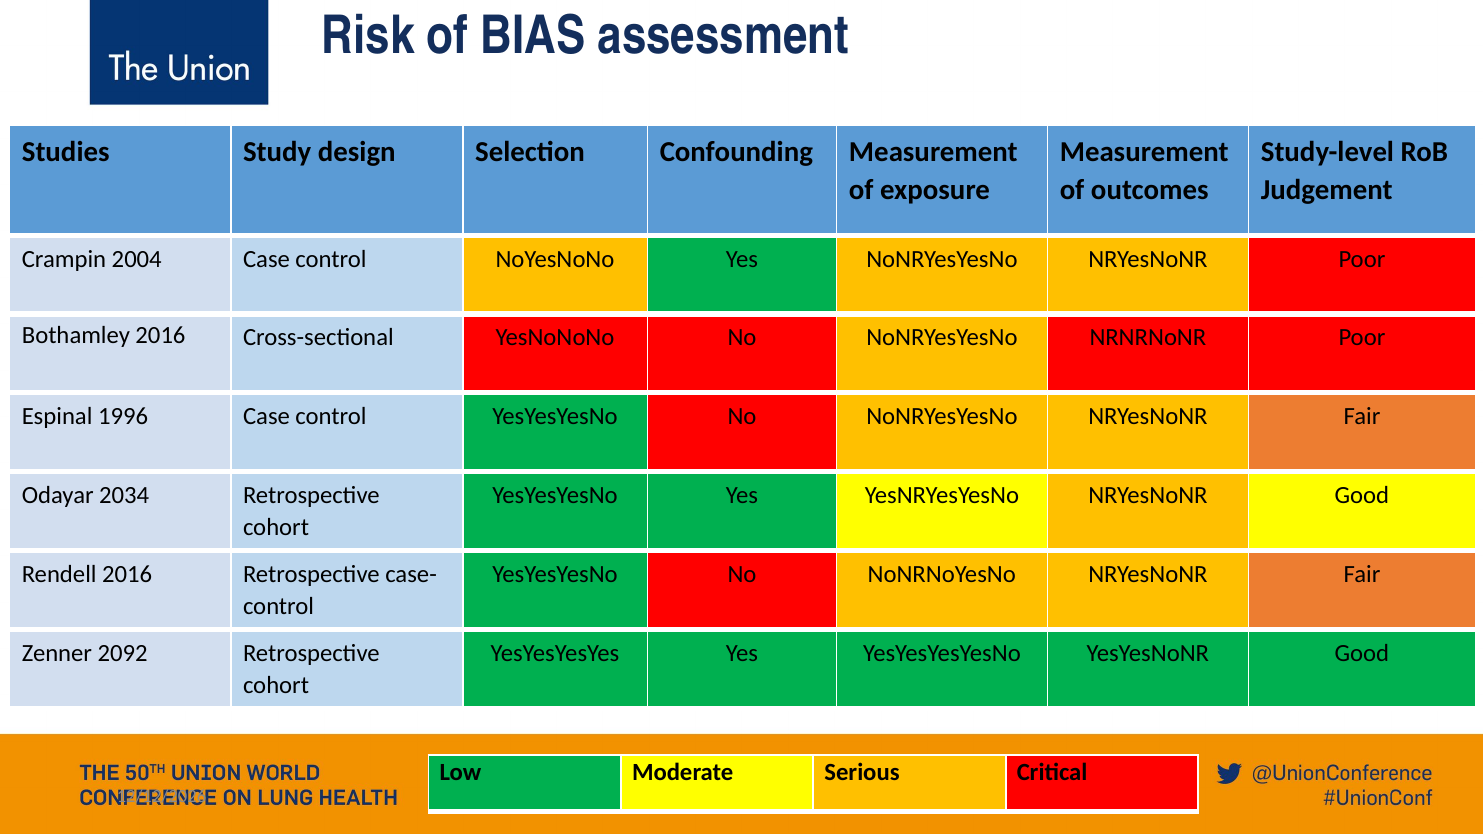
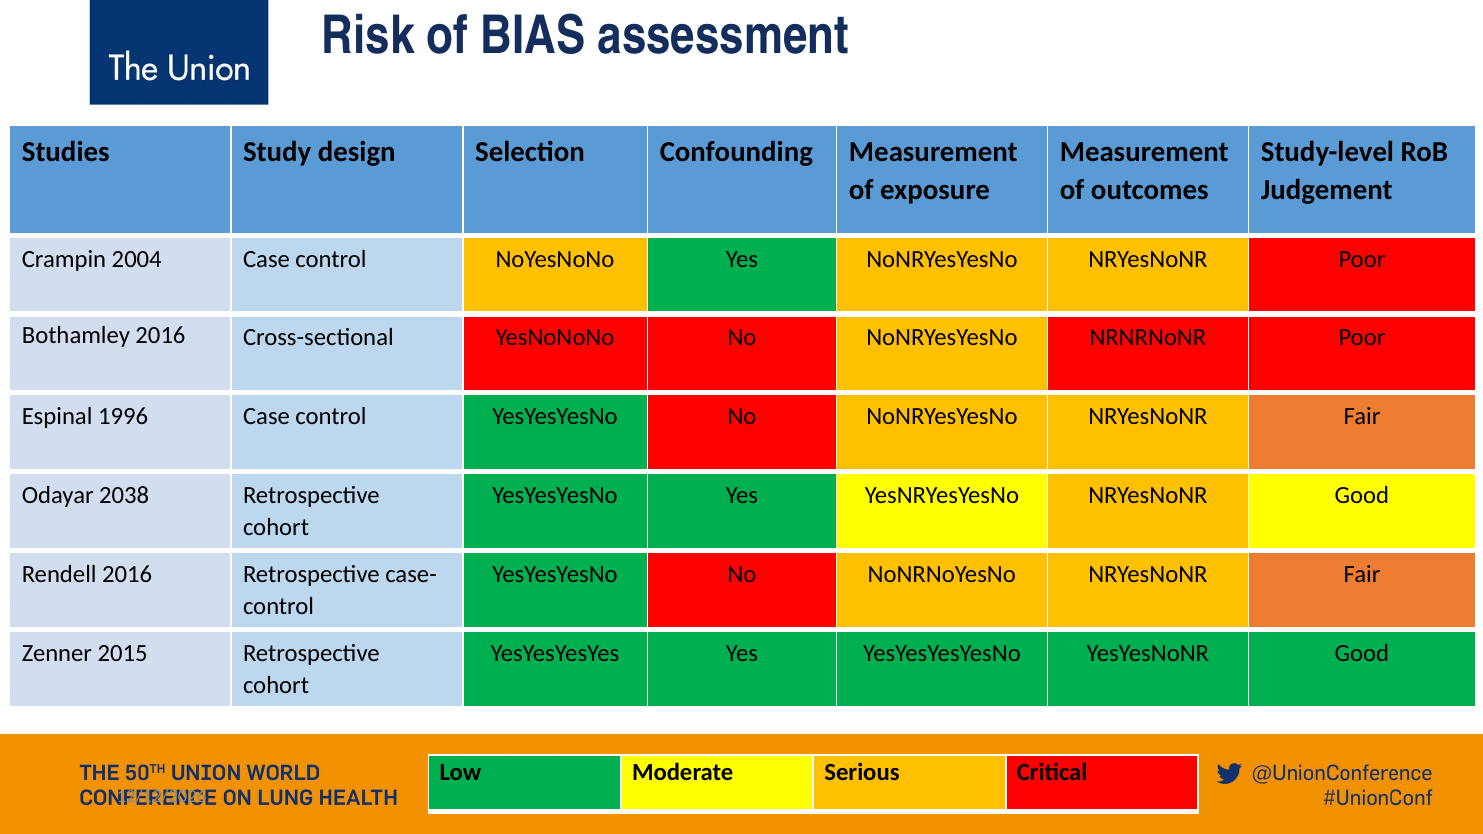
2034: 2034 -> 2038 (124, 495)
2092: 2092 -> 2015 (123, 653)
